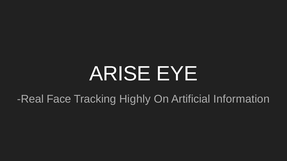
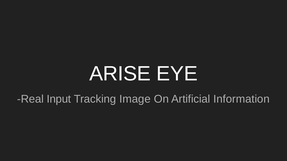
Face: Face -> Input (59, 99)
Highly: Highly -> Image (135, 99)
